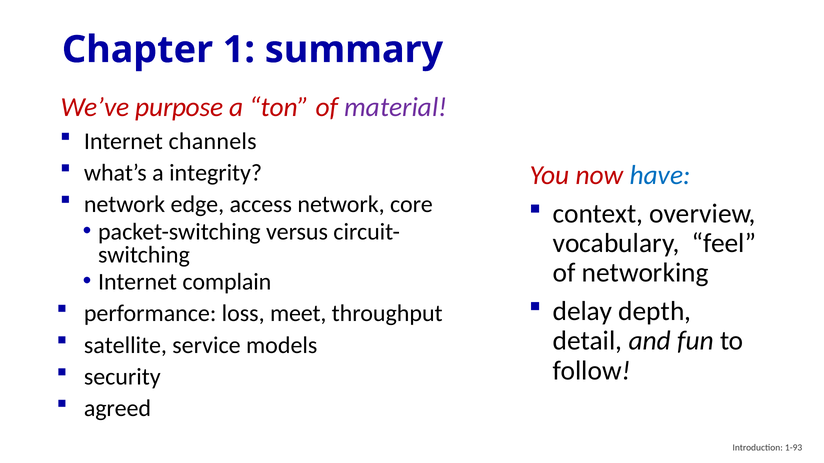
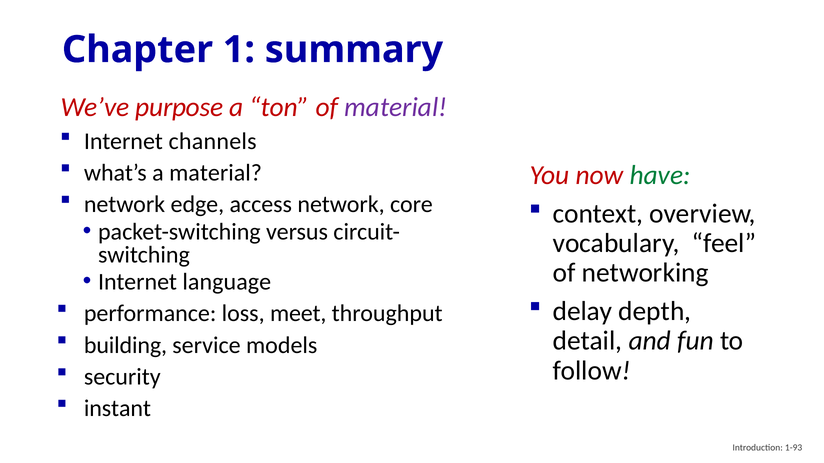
a integrity: integrity -> material (216, 173)
have colour: blue -> green (660, 176)
complain: complain -> language (227, 282)
satellite: satellite -> building (125, 345)
agreed: agreed -> instant (117, 409)
